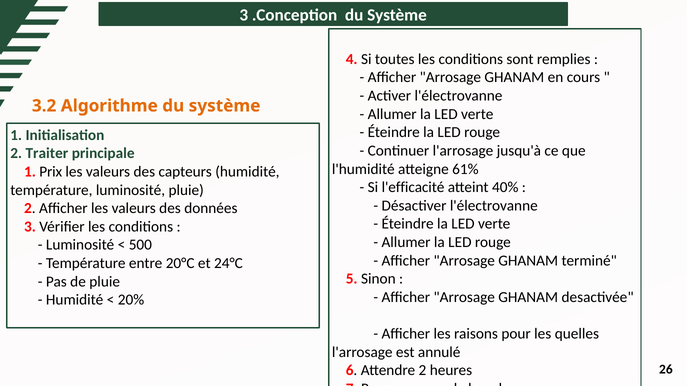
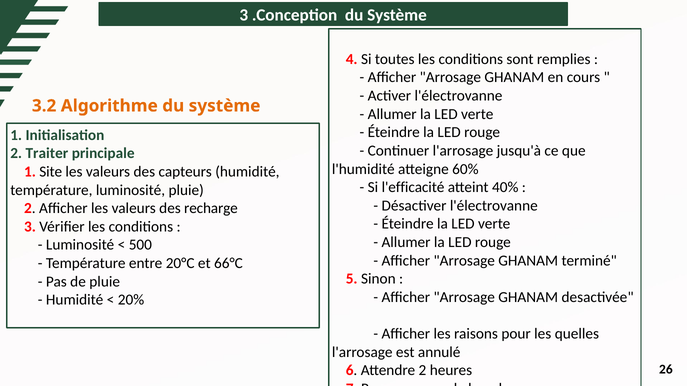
61%: 61% -> 60% (465, 169)
Prix: Prix -> Site (51, 172)
données: données -> recharge (211, 209)
24°C: 24°C -> 66°C (228, 264)
